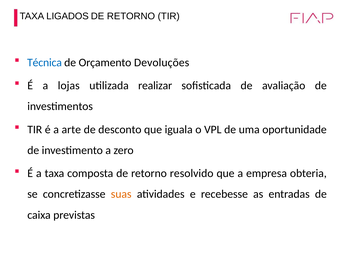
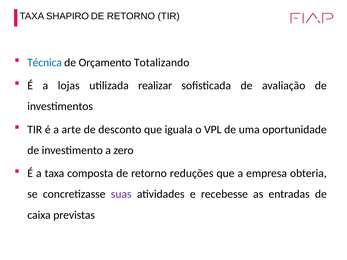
LIGADOS: LIGADOS -> SHAPIRO (68, 16)
Devoluções: Devoluções -> Totalizando (162, 63)
resolvido: resolvido -> reduções (192, 174)
suas colour: orange -> purple (121, 194)
